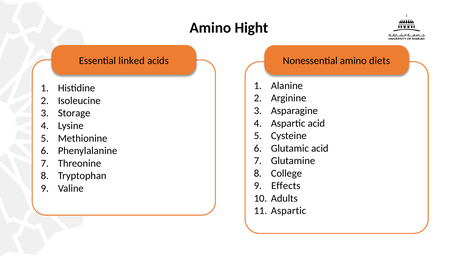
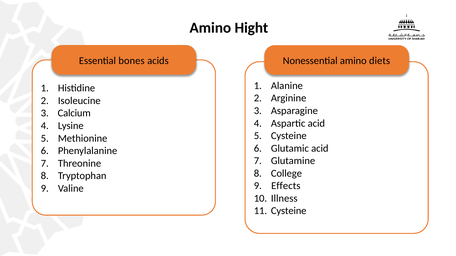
linked: linked -> bones (132, 61)
Storage: Storage -> Calcium (74, 113)
Adults: Adults -> Illness (284, 199)
Aspartic: Aspartic -> Cysteine (289, 211)
